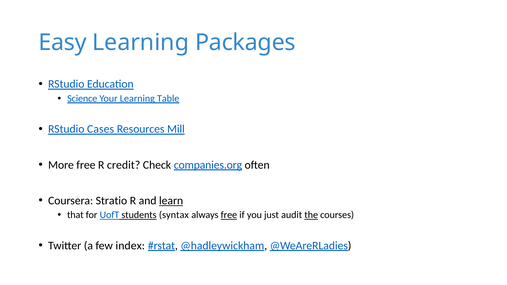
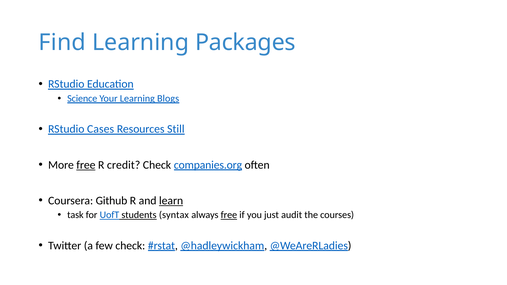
Easy: Easy -> Find (62, 43)
Table: Table -> Blogs (168, 99)
Mill: Mill -> Still (176, 129)
free underline: none -> present (86, 165)
Stratio: Stratio -> Github (112, 201)
that: that -> task (75, 215)
the underline: present -> none (311, 215)
few index: index -> check (130, 246)
